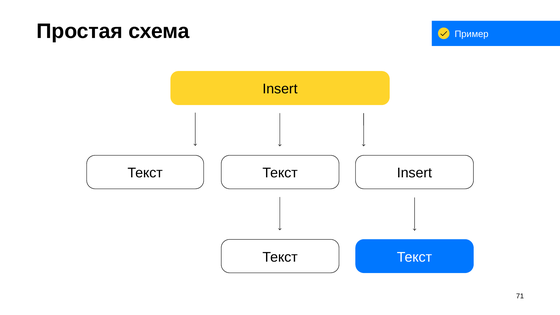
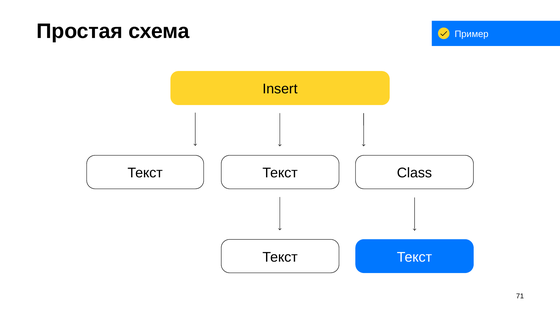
Insert: Insert -> Class (414, 173)
